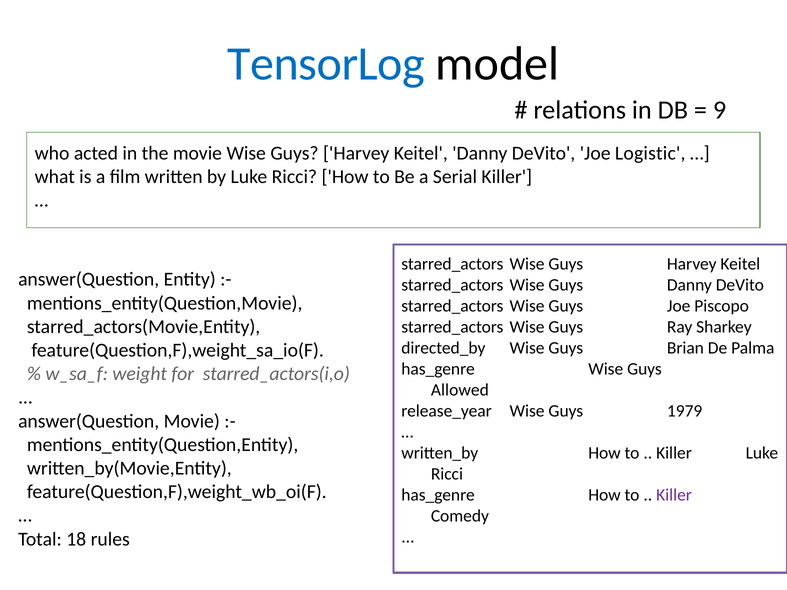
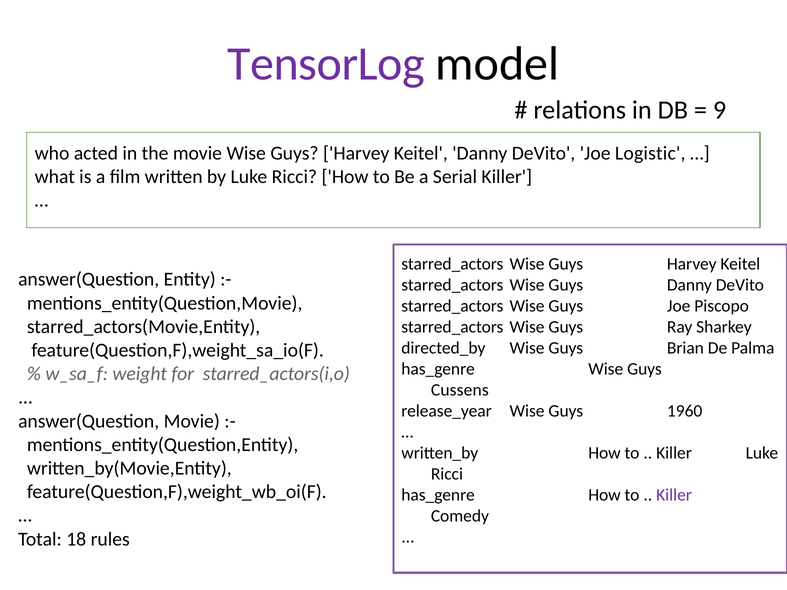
TensorLog colour: blue -> purple (326, 64)
Allowed: Allowed -> Cussens (460, 390)
1979: 1979 -> 1960 (685, 411)
